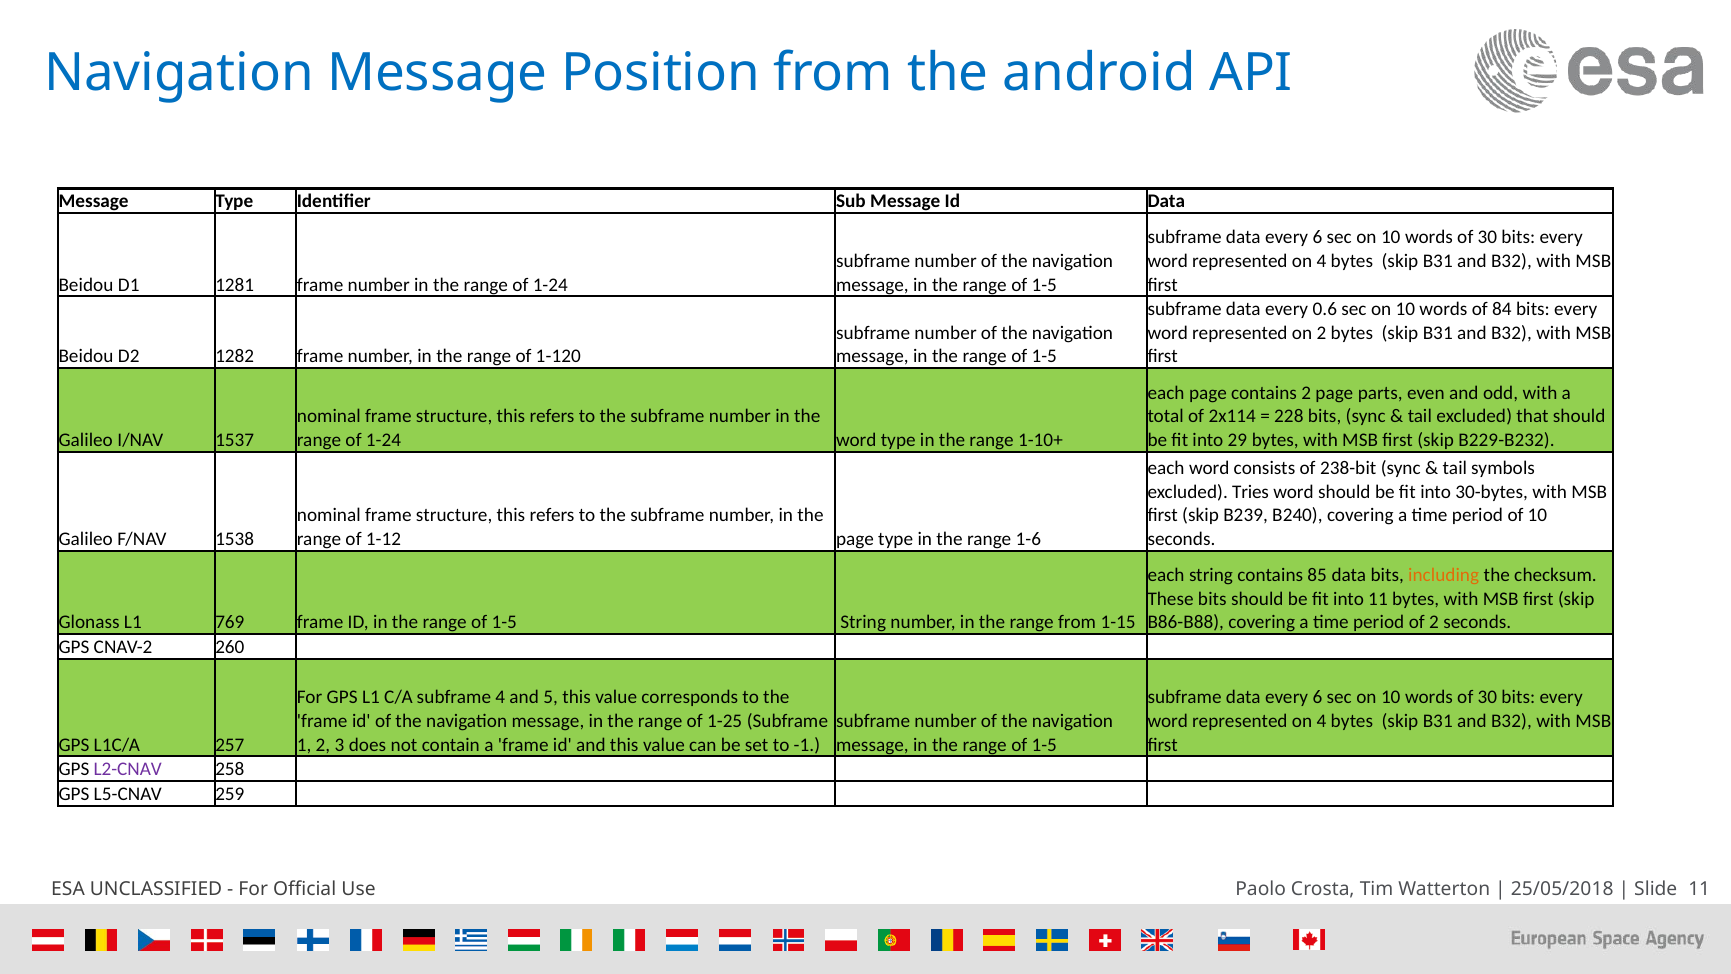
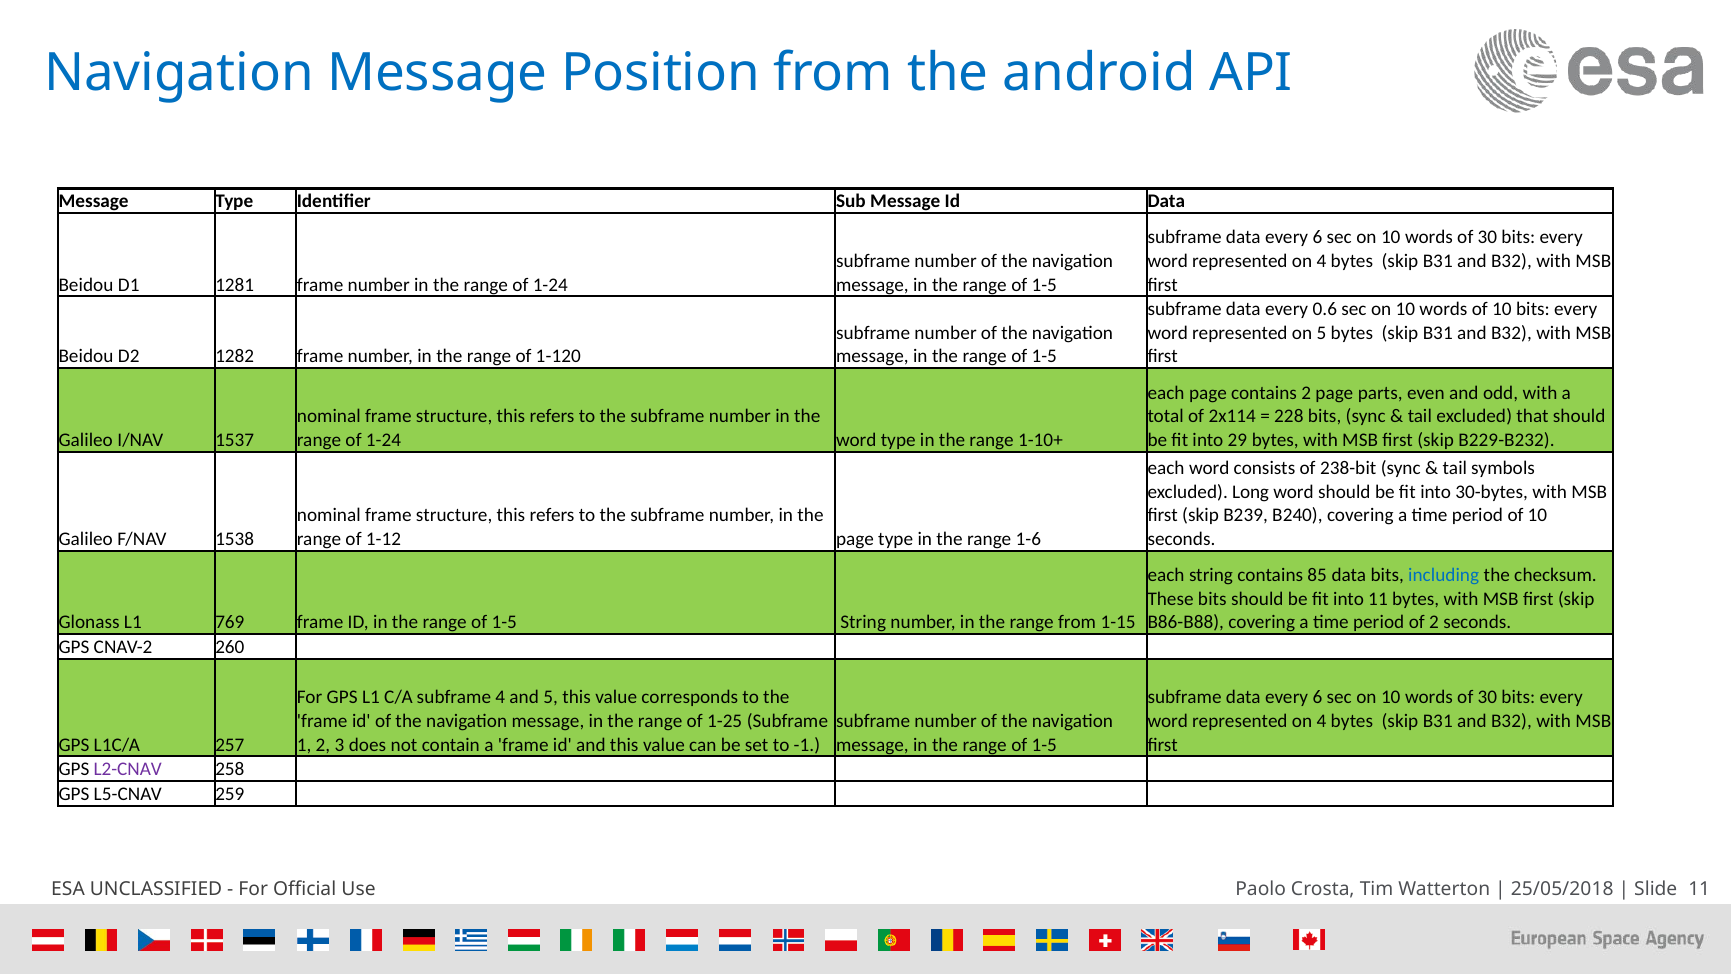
words of 84: 84 -> 10 (1502, 309)
on 2: 2 -> 5 (1322, 333)
Tries: Tries -> Long (1251, 492)
including colour: orange -> blue (1444, 575)
